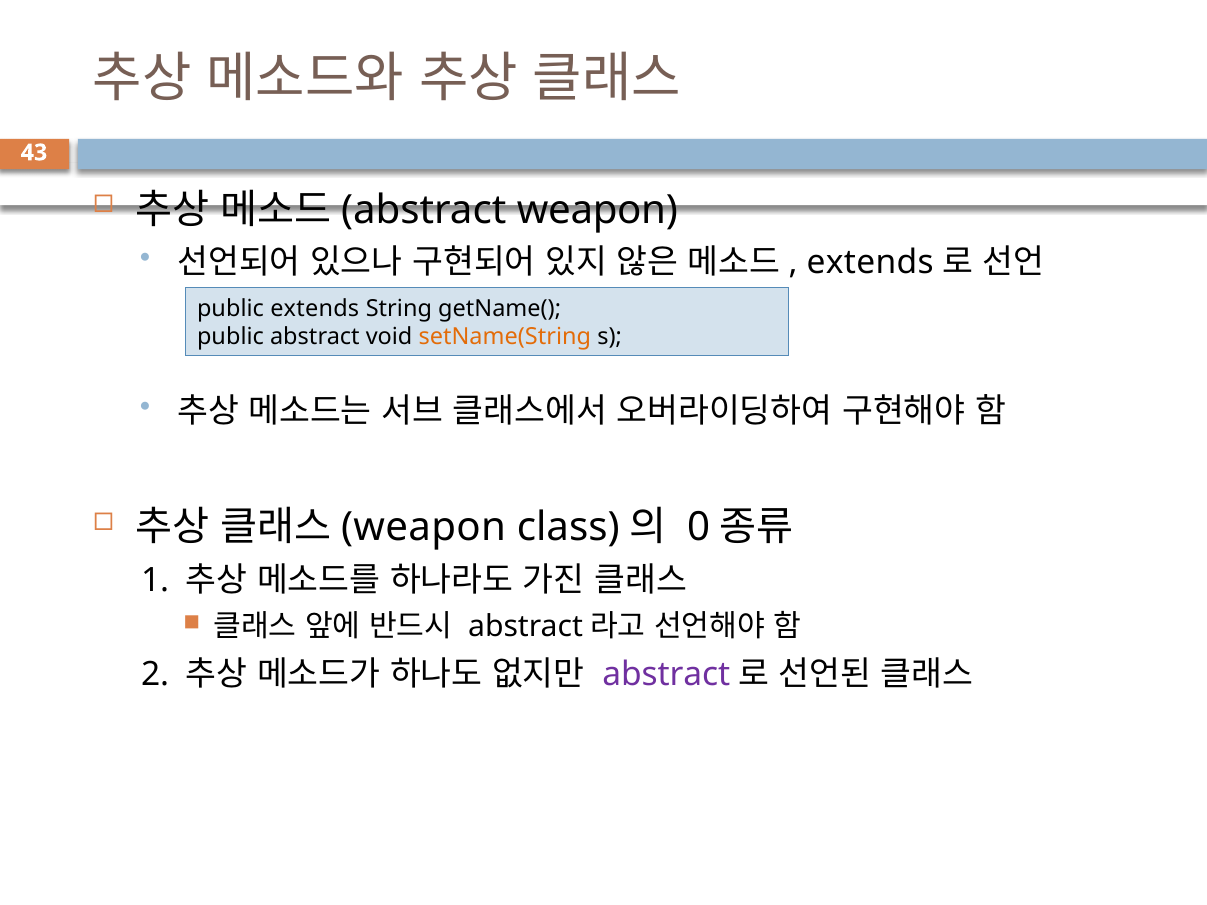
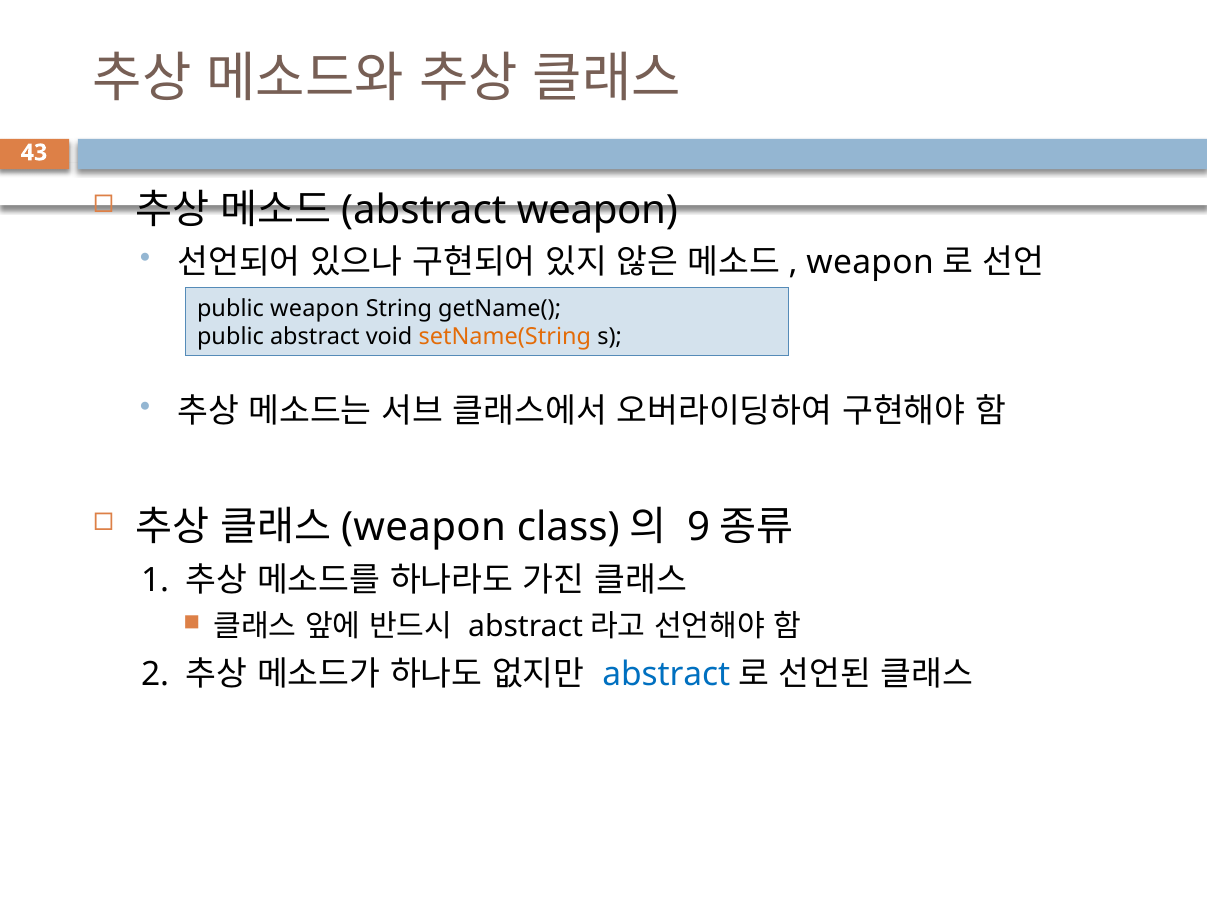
extends: extends -> weapon (870, 263)
public extends: extends -> weapon (315, 309)
0: 0 -> 9 (699, 528)
abstract colour: purple -> blue (666, 675)
